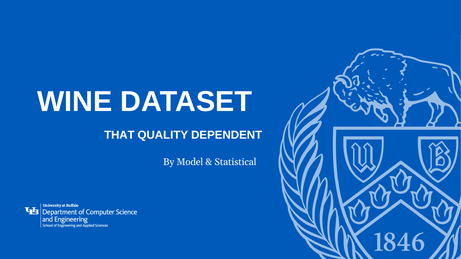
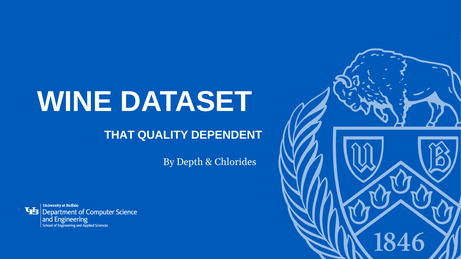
Model: Model -> Depth (190, 162)
Statistical: Statistical -> Chlorides (235, 162)
